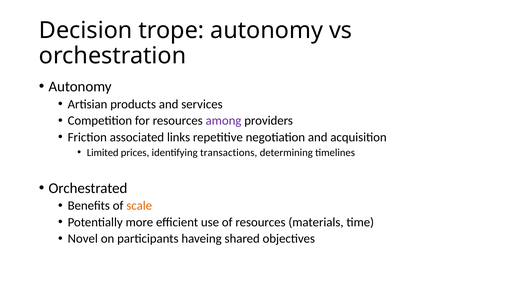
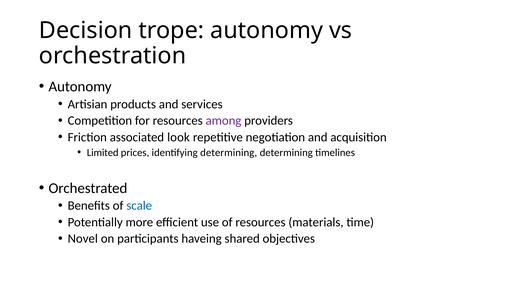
links: links -> look (178, 137)
identifying transactions: transactions -> determining (229, 152)
scale colour: orange -> blue (139, 205)
